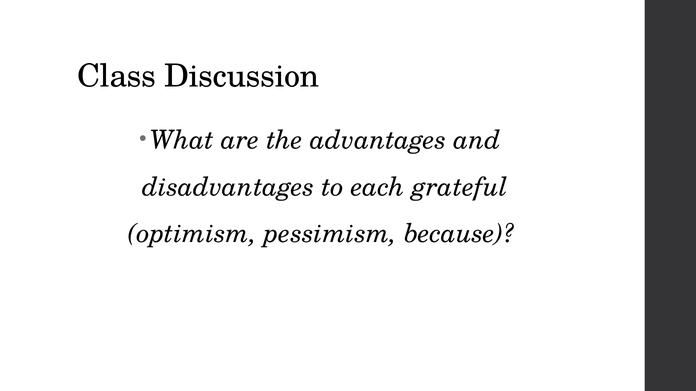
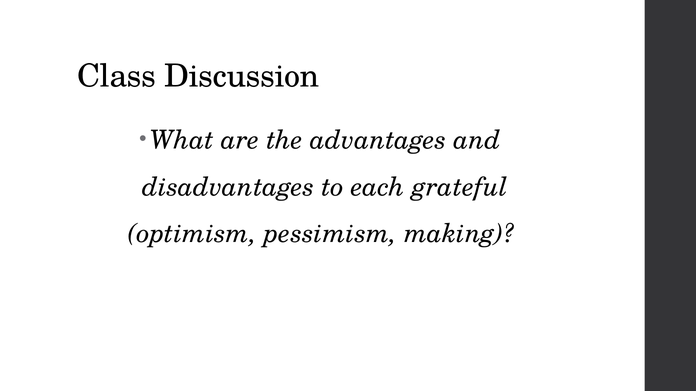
because: because -> making (460, 234)
